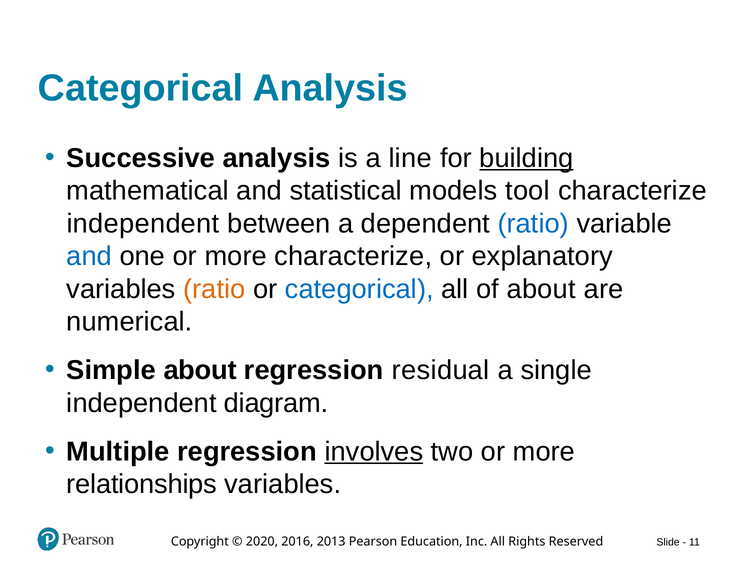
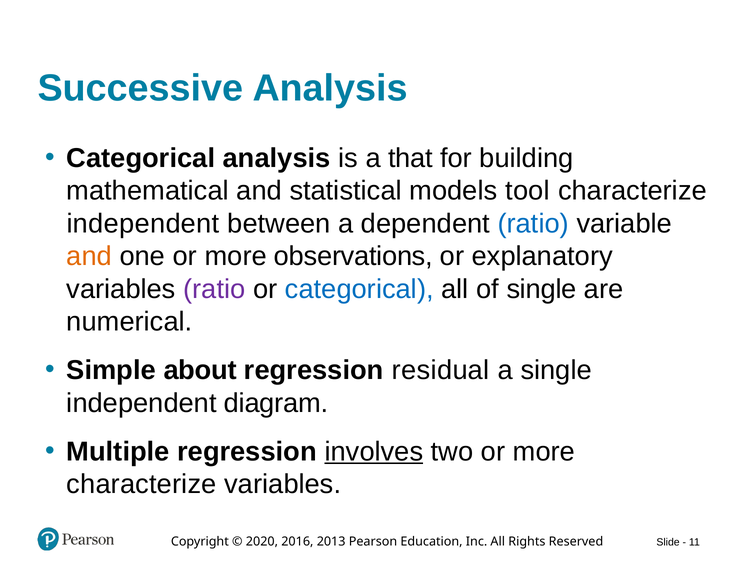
Categorical: Categorical -> Successive (141, 88)
Successive: Successive -> Categorical (141, 158)
line: line -> that (411, 158)
building underline: present -> none (527, 158)
and colour: blue -> orange (89, 256)
more characterize: characterize -> observations (353, 256)
ratio colour: orange -> purple (214, 289)
of about: about -> single (542, 289)
relationships: relationships -> characterize (142, 484)
